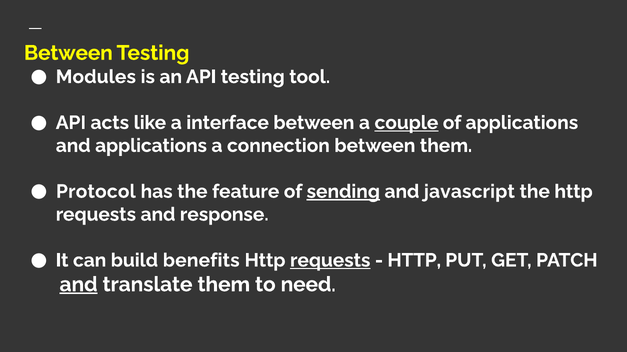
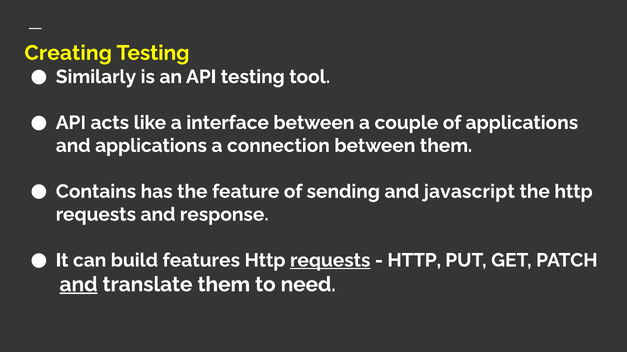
Between: Between -> Creating (68, 53)
Modules: Modules -> Similarly (96, 77)
couple underline: present -> none (406, 123)
Protocol: Protocol -> Contains (96, 192)
sending underline: present -> none (343, 192)
benefits: benefits -> features (201, 261)
